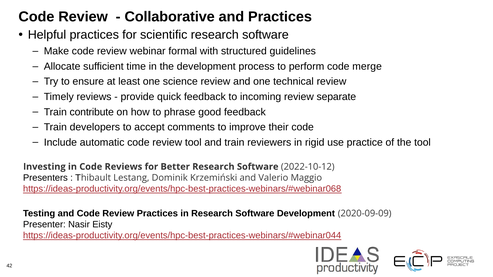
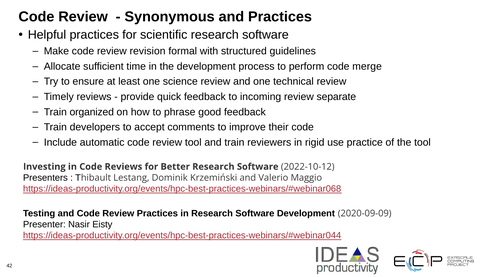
Collaborative: Collaborative -> Synonymous (170, 17)
webinar: webinar -> revision (148, 51)
contribute: contribute -> organized (92, 112)
